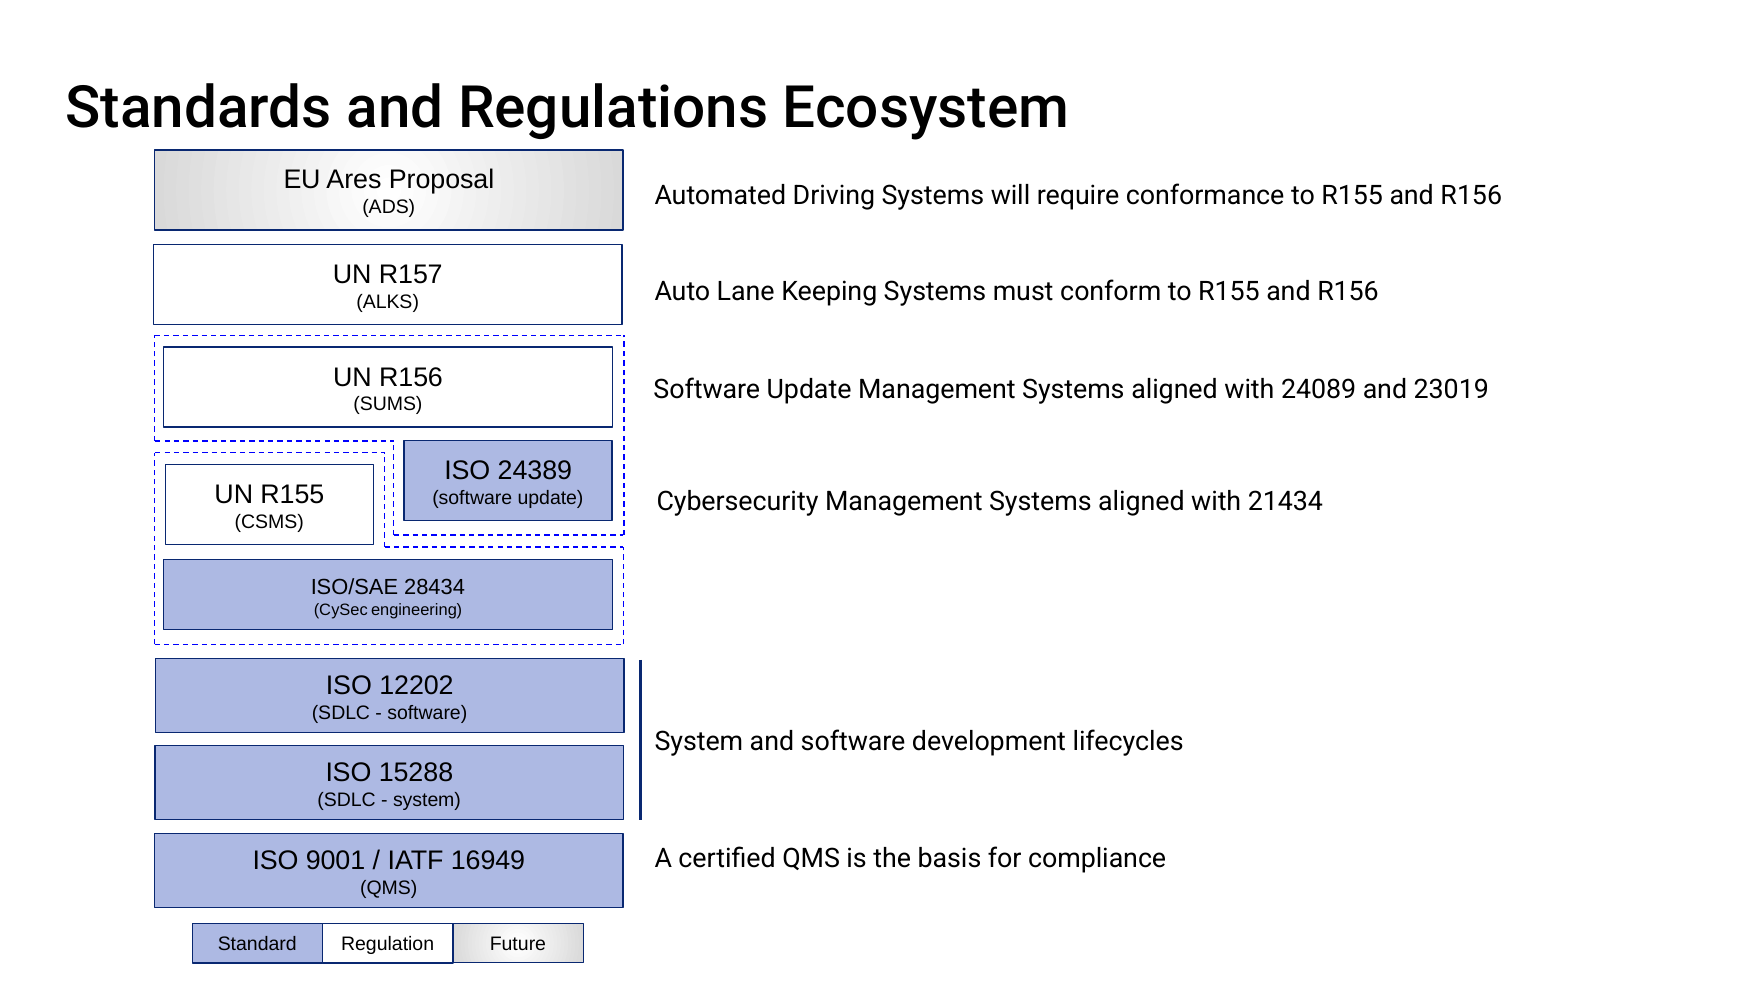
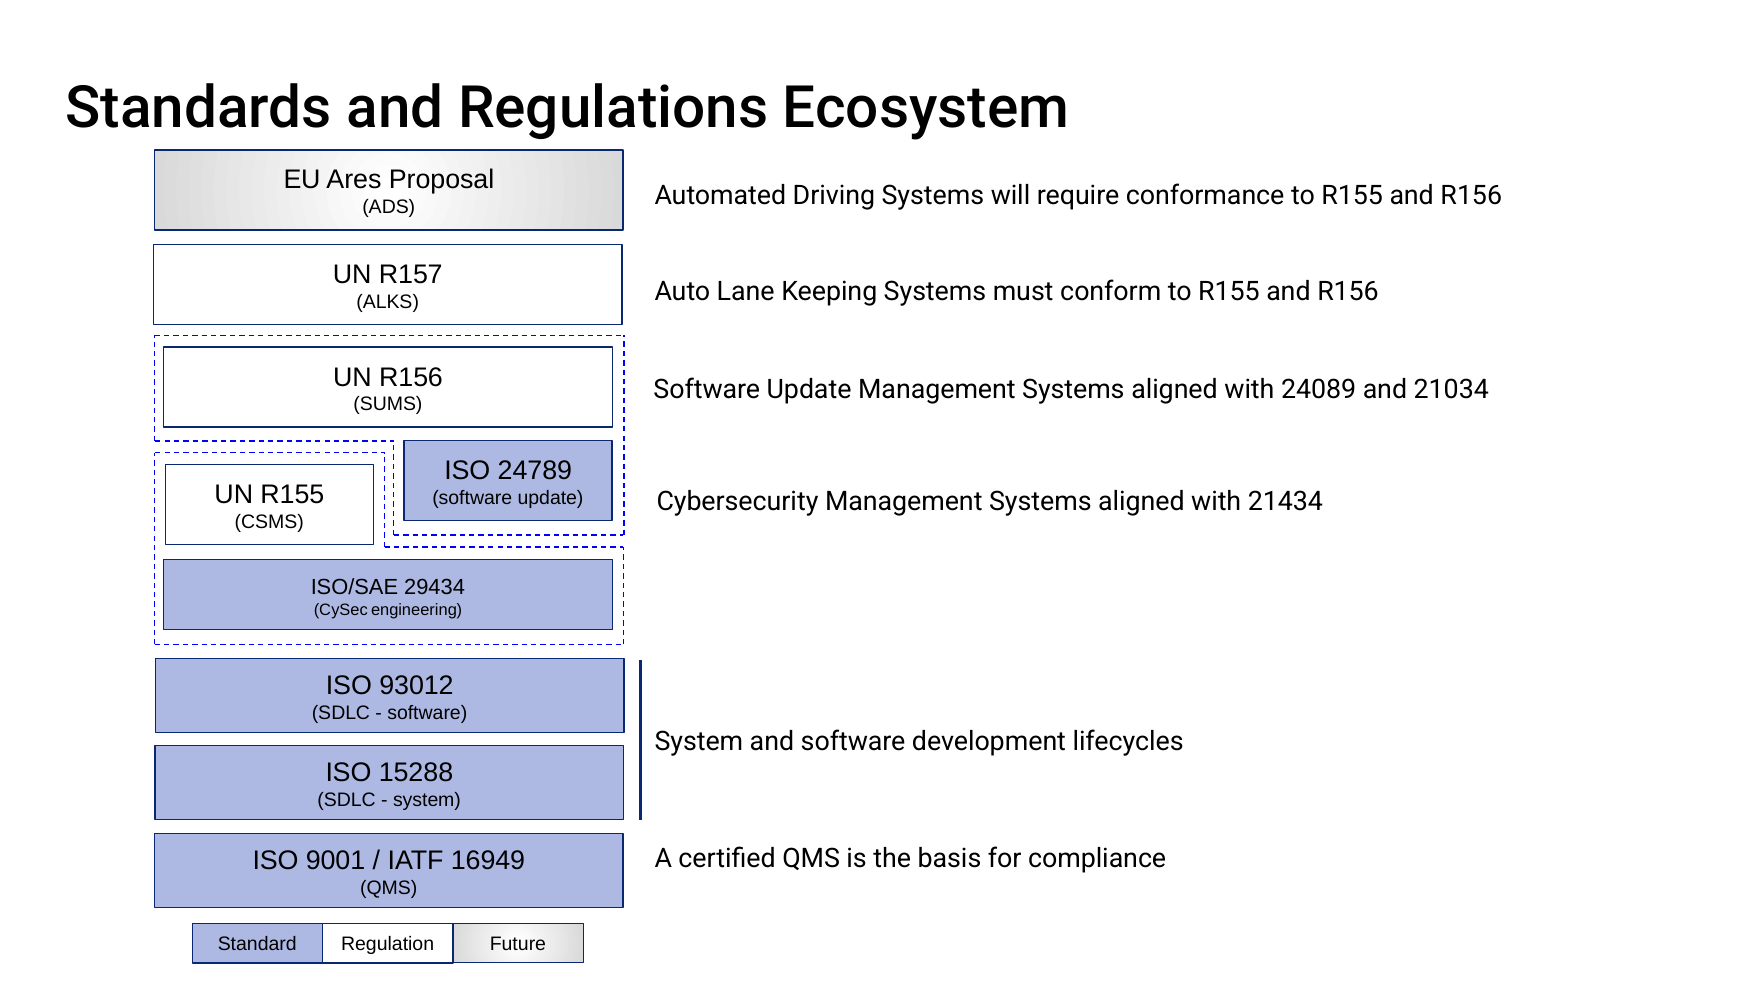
23019: 23019 -> 21034 (1451, 390)
24389: 24389 -> 24789 (535, 471)
28434: 28434 -> 29434 (435, 587)
12202: 12202 -> 93012 (416, 686)
